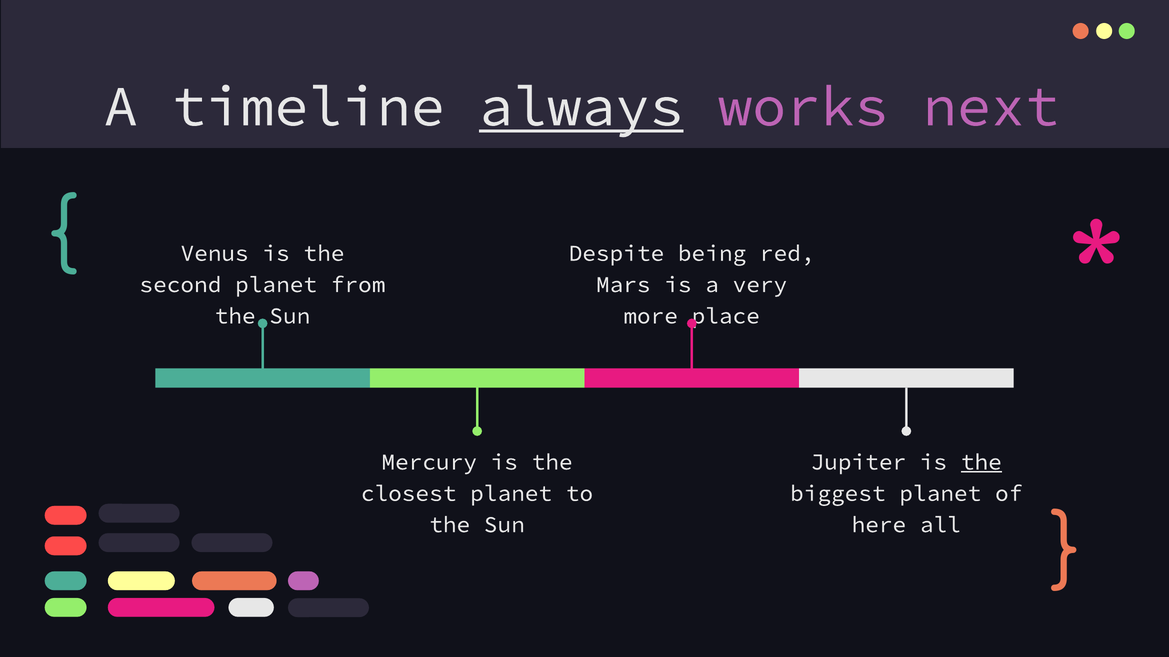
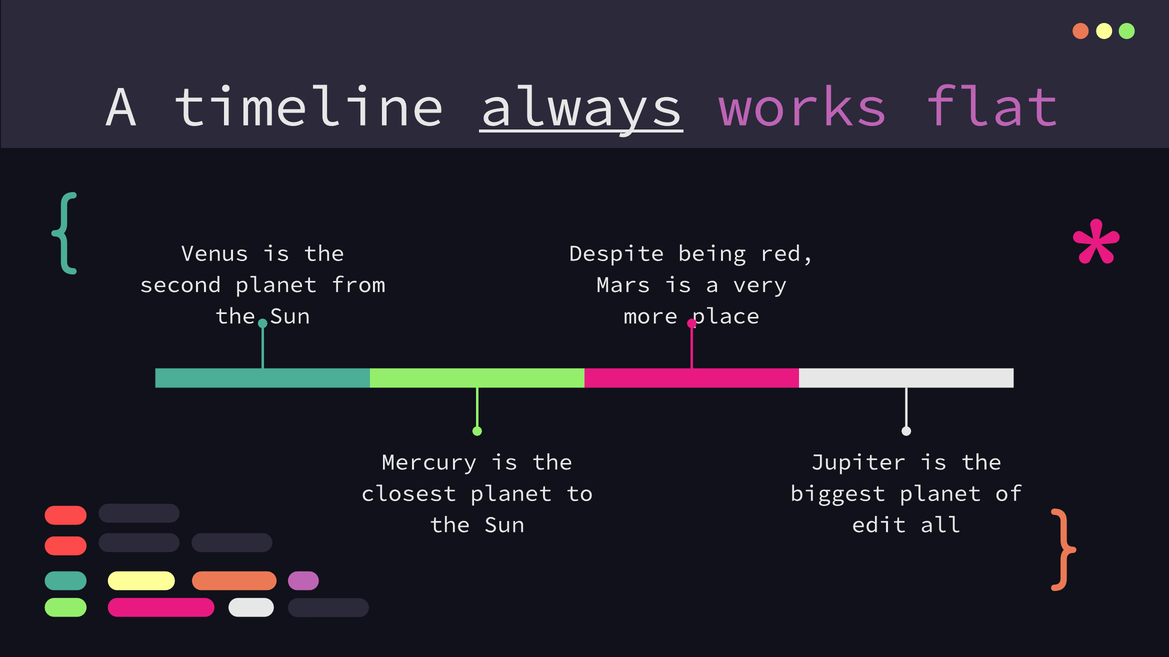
next: next -> flat (991, 107)
the underline: present -> none (981, 462)
here: here -> edit (879, 525)
